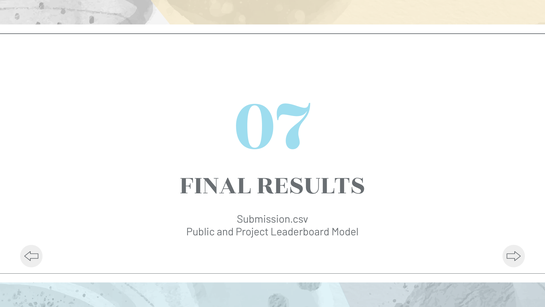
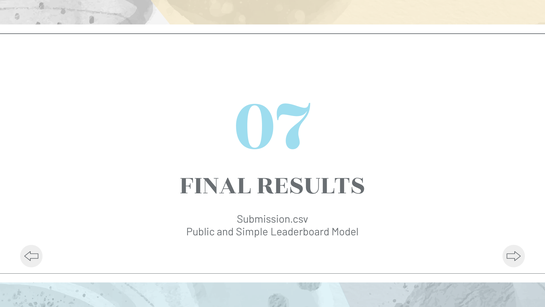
Project: Project -> Simple (252, 232)
